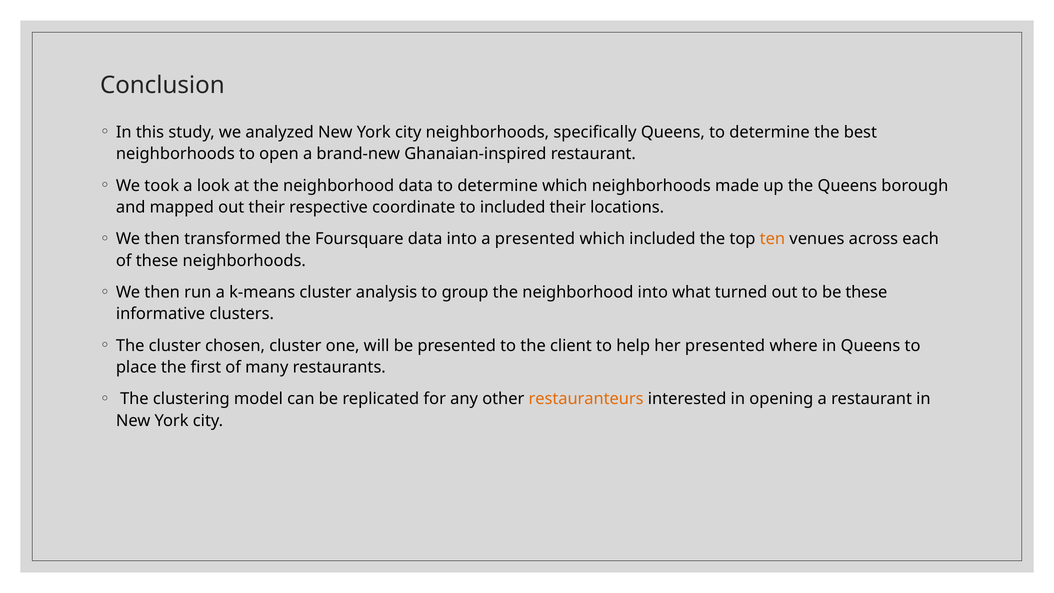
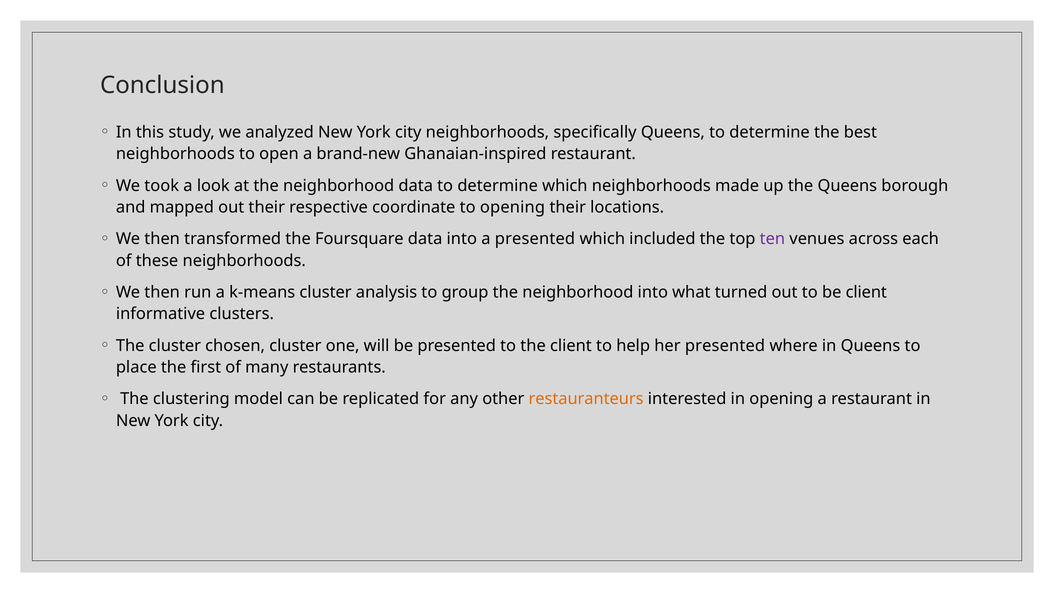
to included: included -> opening (513, 207)
ten colour: orange -> purple (772, 239)
be these: these -> client (866, 292)
